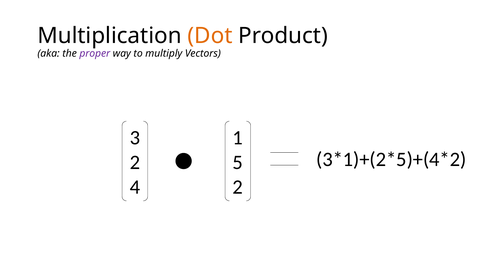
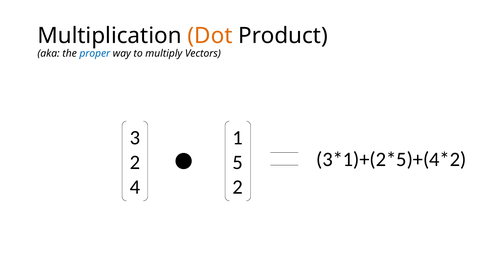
proper colour: purple -> blue (95, 53)
